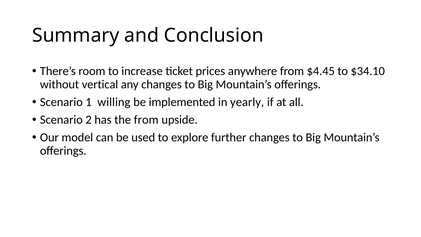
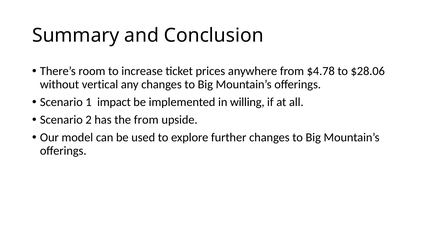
$4.45: $4.45 -> $4.78 (321, 71)
$34.10: $34.10 -> $28.06 (368, 71)
willing: willing -> impact (114, 102)
yearly: yearly -> willing (247, 102)
